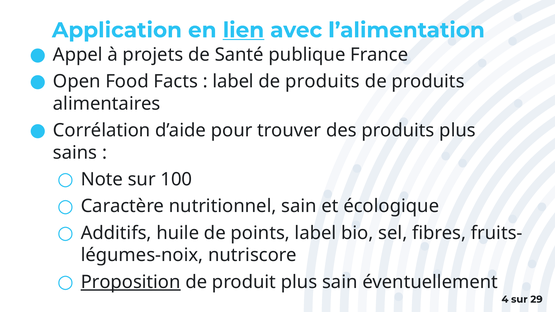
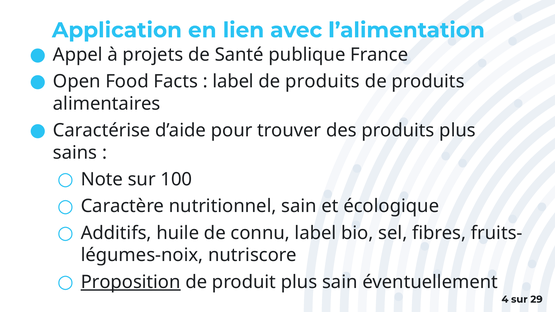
lien underline: present -> none (243, 30)
Corrélation: Corrélation -> Caractérise (102, 130)
points: points -> connu (260, 233)
